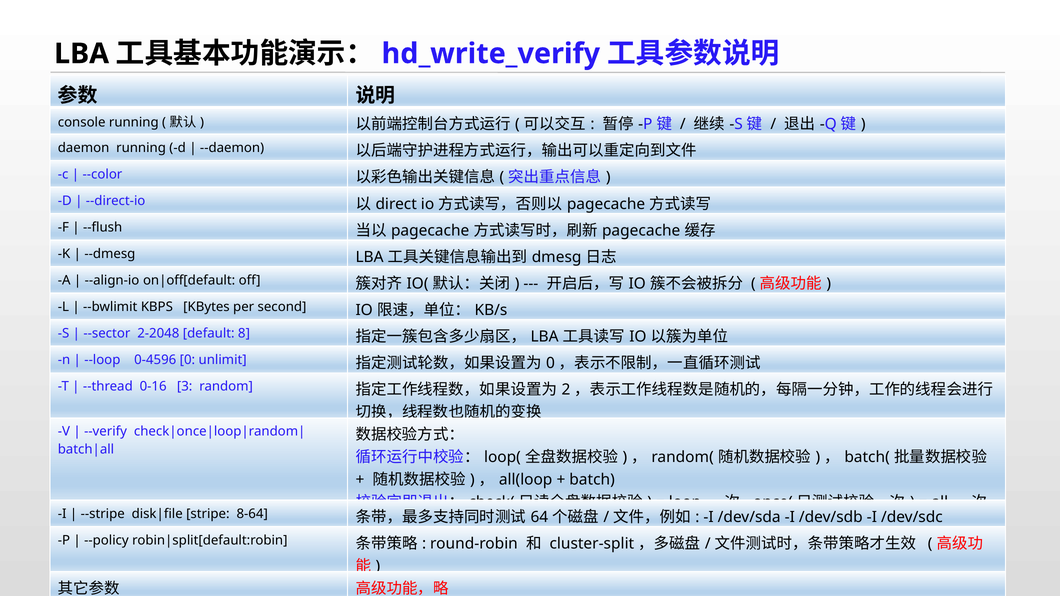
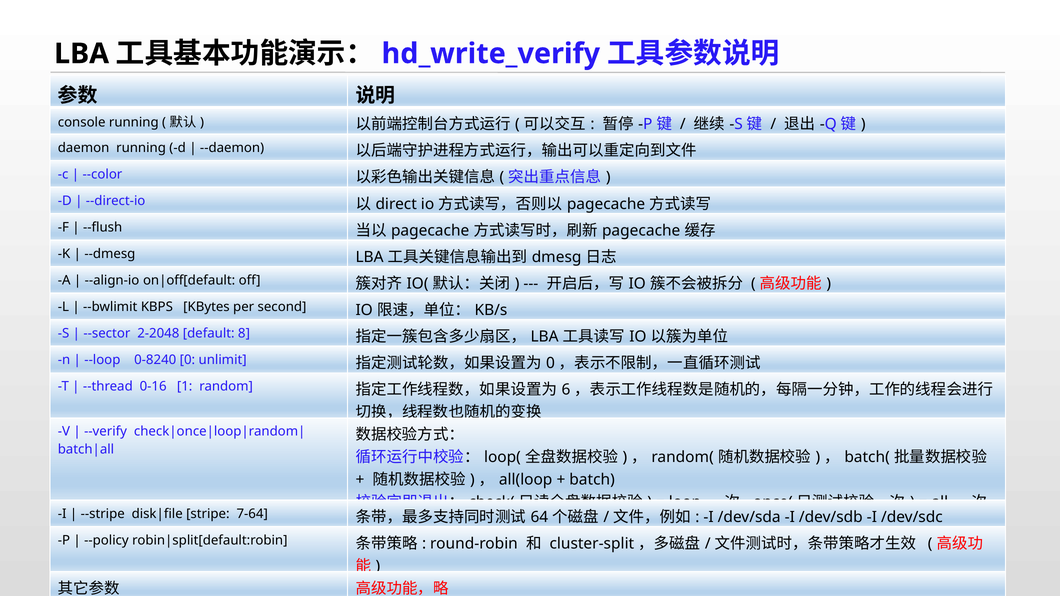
0-4596: 0-4596 -> 0-8240 (155, 360)
3: 3 -> 1 (185, 387)
2: 2 -> 6 (566, 390)
8-64: 8-64 -> 7-64 (252, 514)
